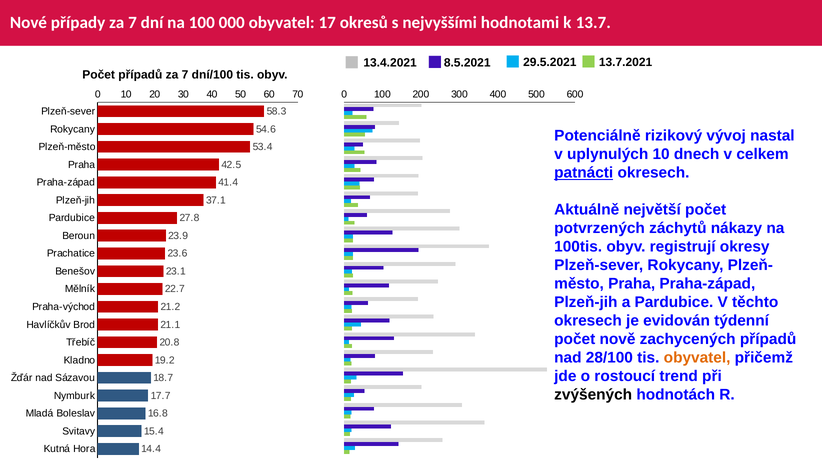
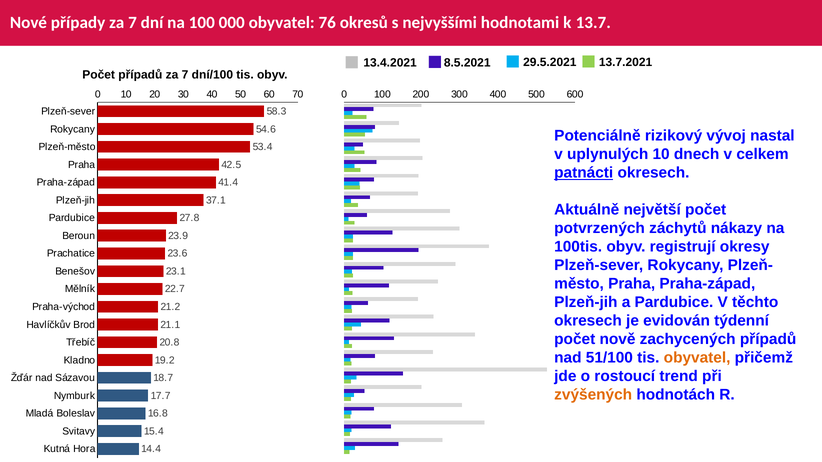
17: 17 -> 76 (327, 23)
28/100: 28/100 -> 51/100 (609, 358)
zvýšených colour: black -> orange (593, 395)
